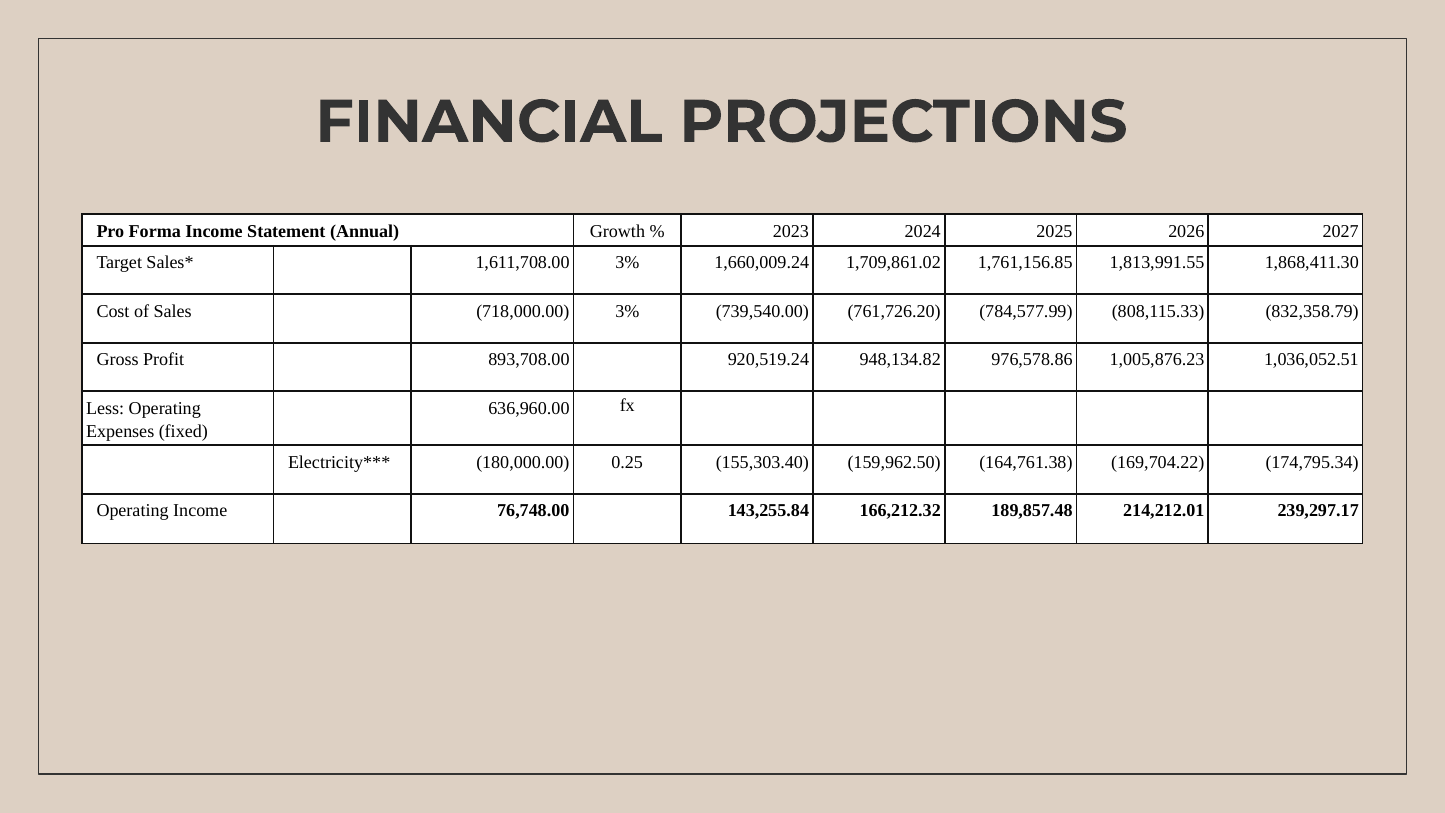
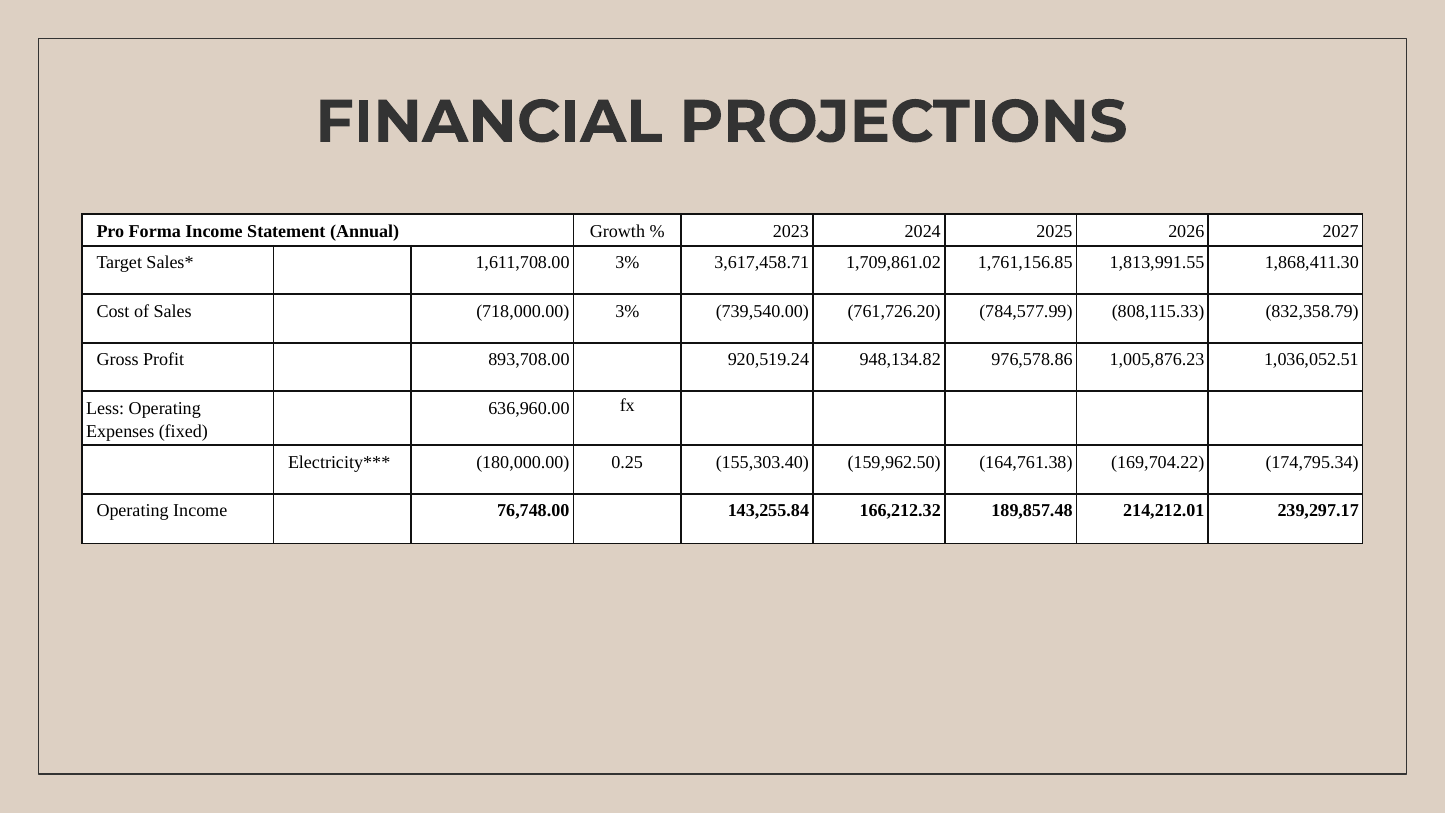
1,660,009.24: 1,660,009.24 -> 3,617,458.71 (762, 263)
